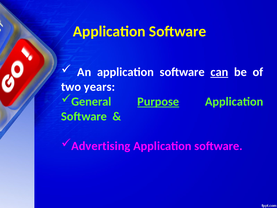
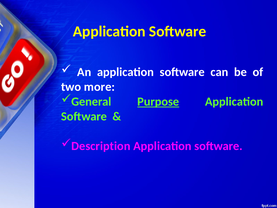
can underline: present -> none (219, 72)
years: years -> more (99, 87)
Advertising: Advertising -> Description (101, 146)
